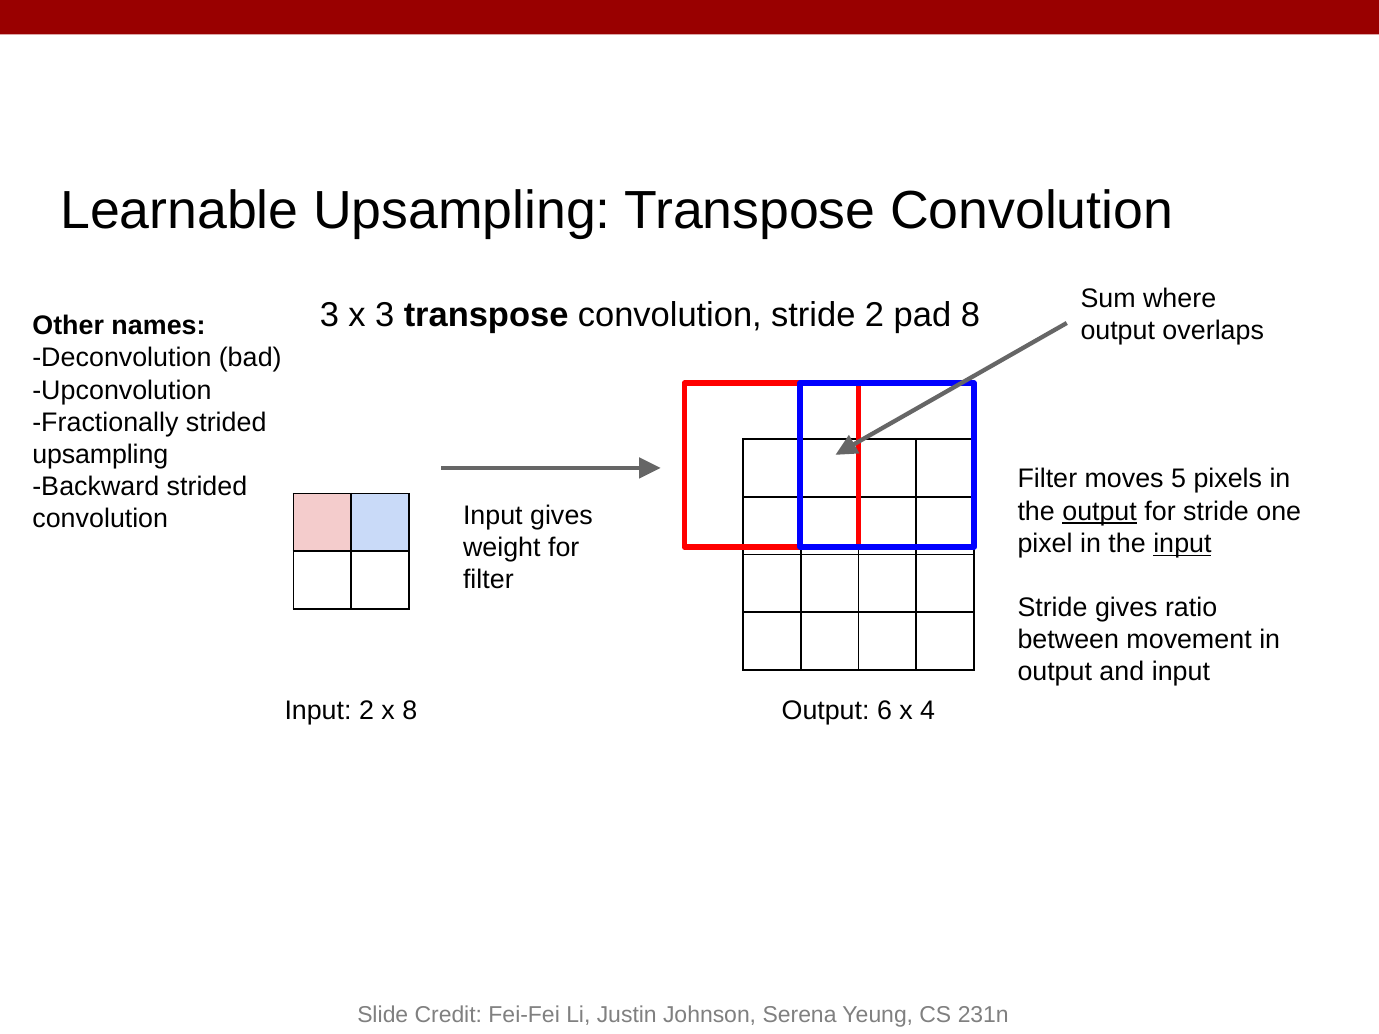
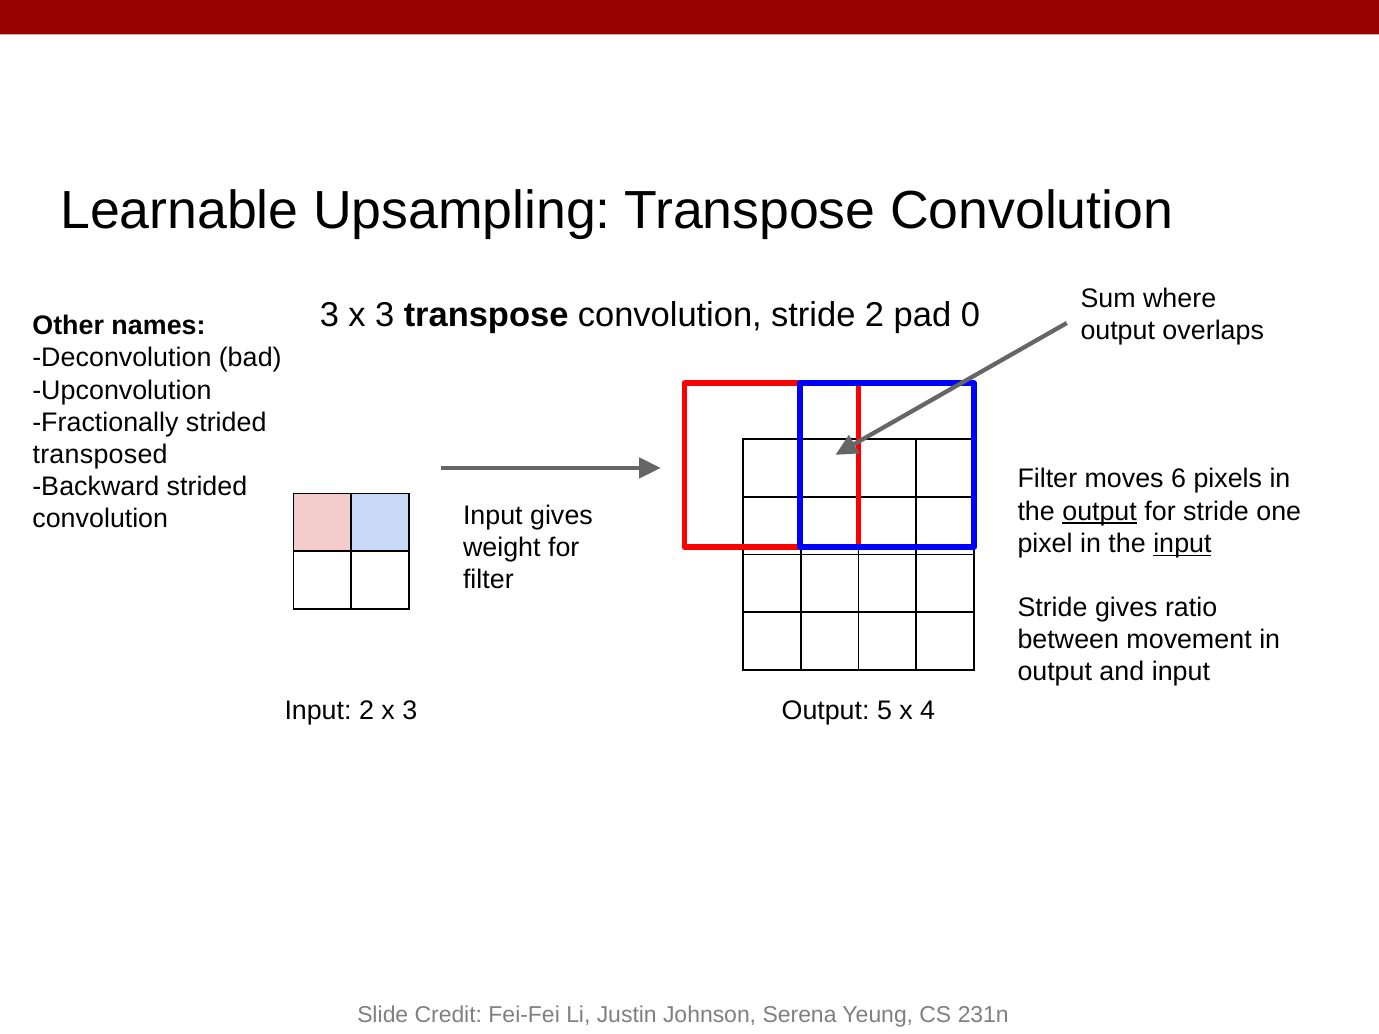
pad 8: 8 -> 0 (970, 315)
upsampling: upsampling -> transposed (100, 455)
5: 5 -> 6 (1179, 479)
2 x 8: 8 -> 3 (410, 711)
6: 6 -> 5 (885, 711)
